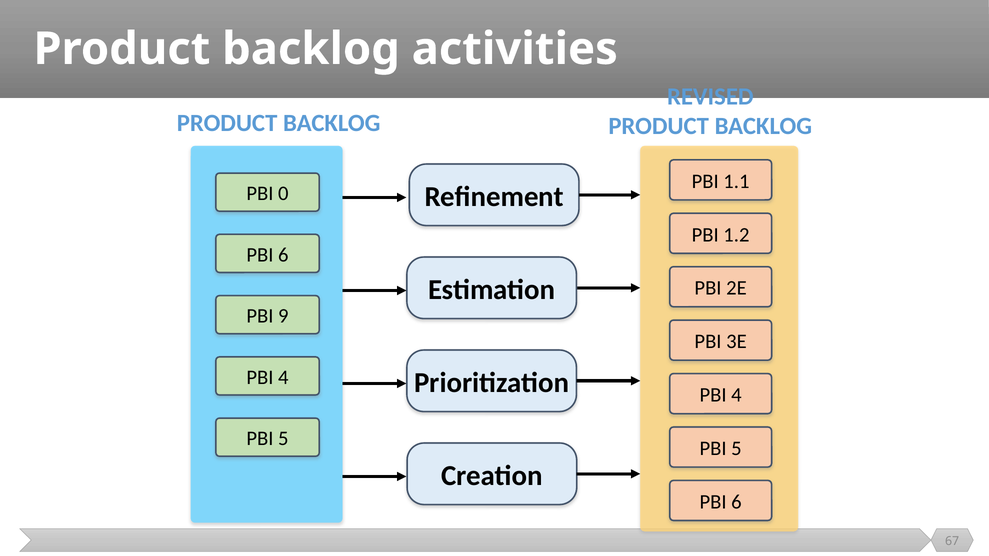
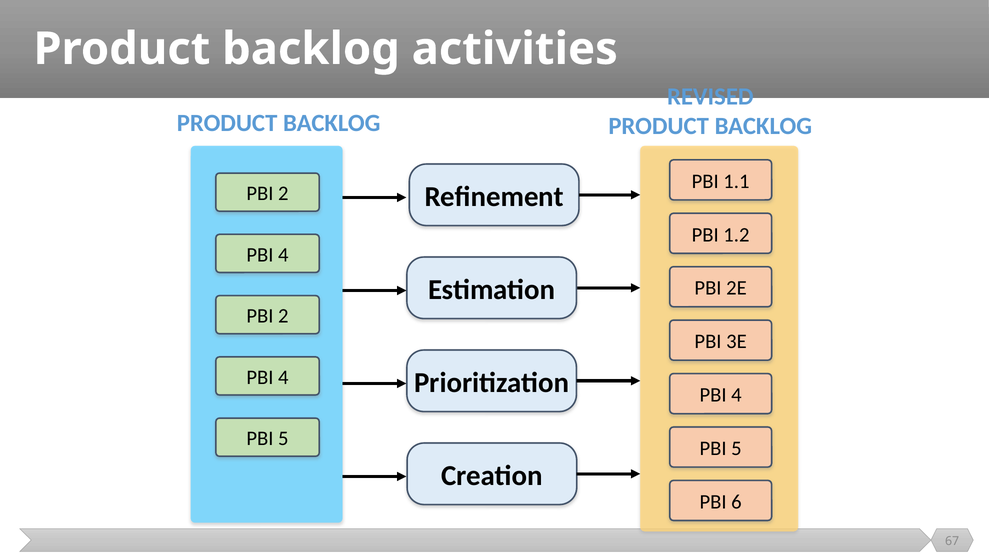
0: 0 -> 2 (283, 194)
6: 6 -> 4 (283, 255)
9: 9 -> 2 (283, 316)
